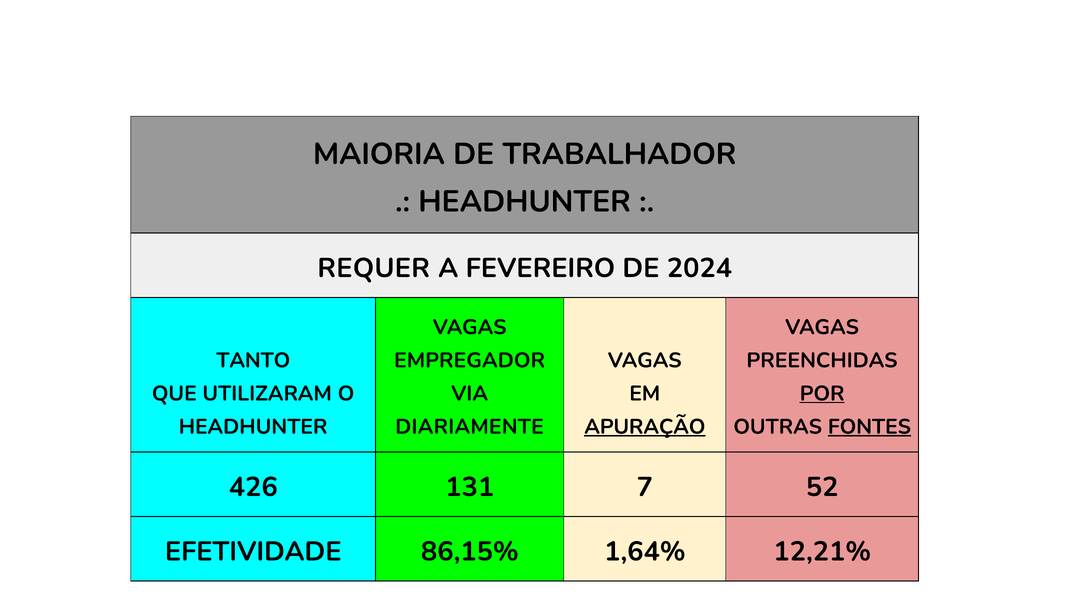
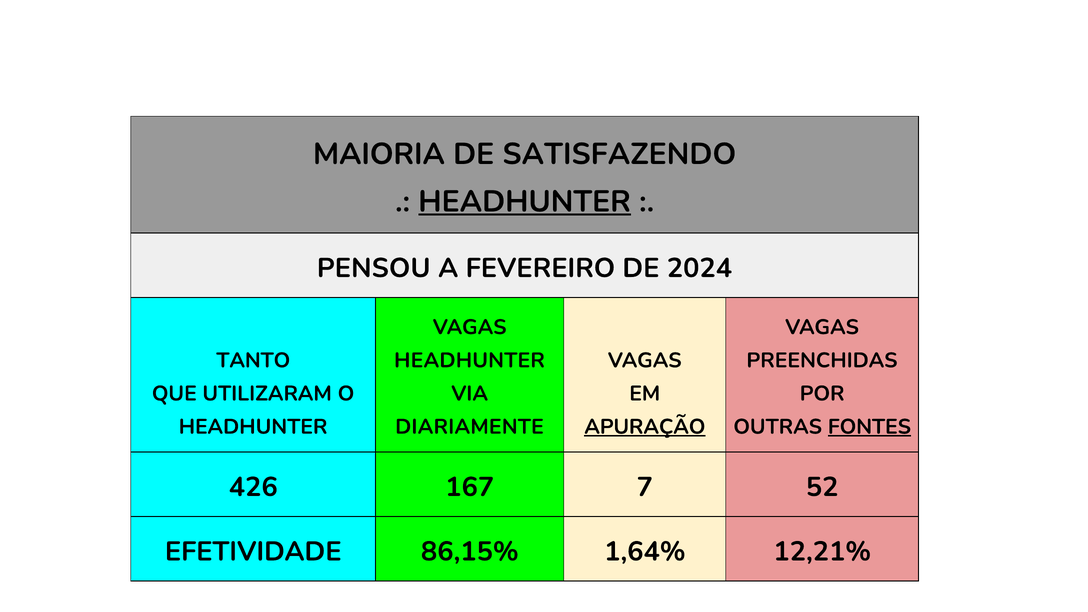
TRABALHADOR: TRABALHADOR -> SATISFAZENDO (619, 154)
HEADHUNTER underline: none -> present (525, 201)
REQUER: REQUER -> PENSOU (374, 268)
EMPREGADOR: EMPREGADOR -> HEADHUNTER (469, 360)
POR underline: present -> none (822, 394)
131: 131 -> 167 (470, 487)
